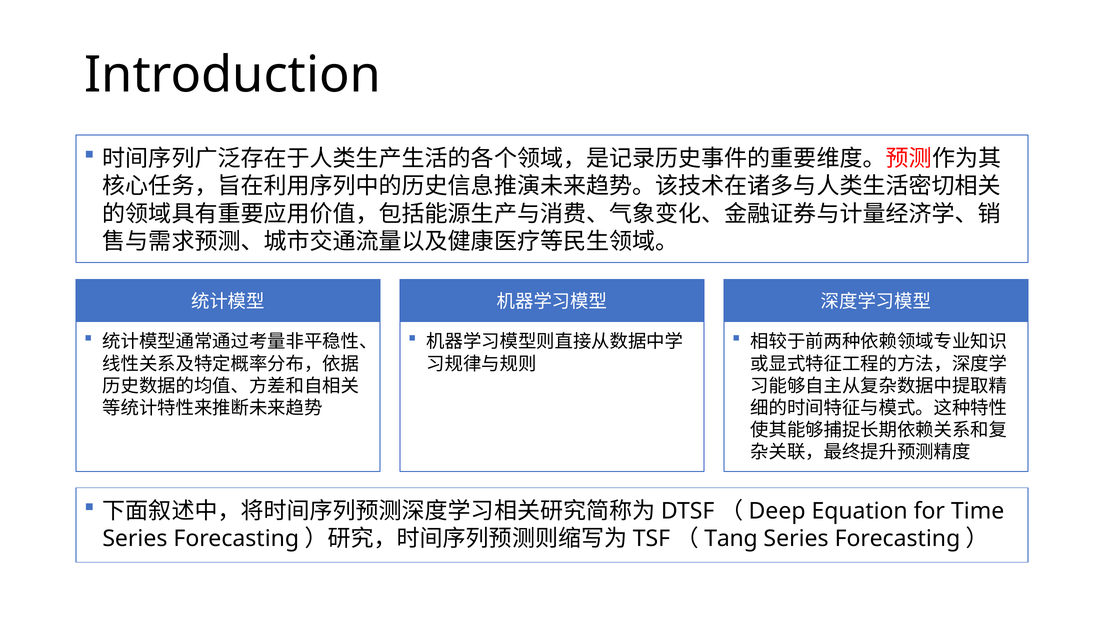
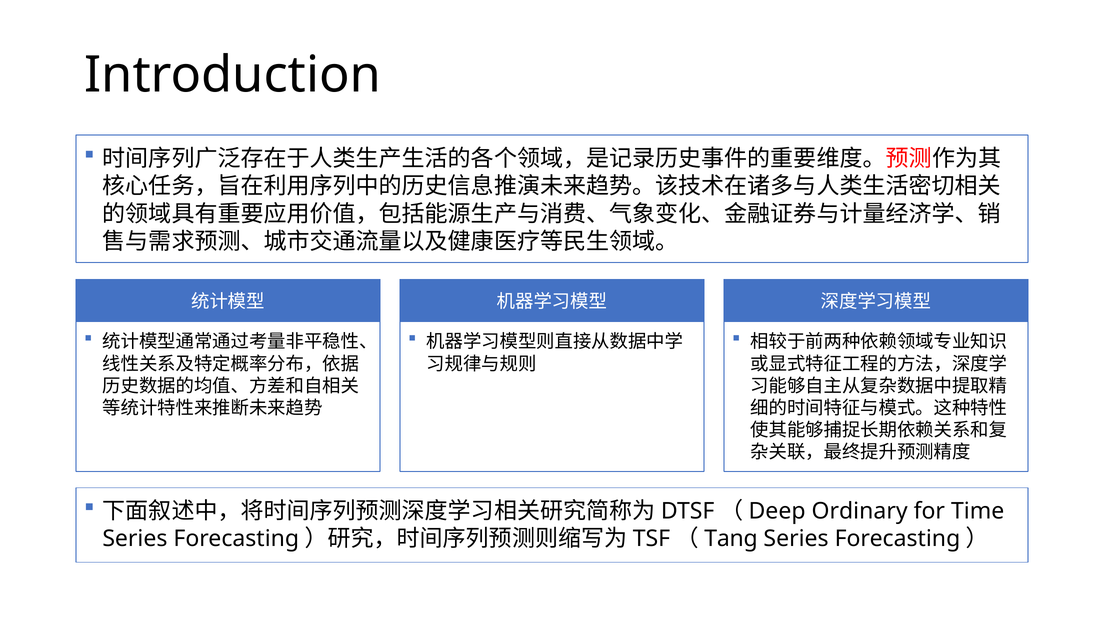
Equation: Equation -> Ordinary (860, 511)
